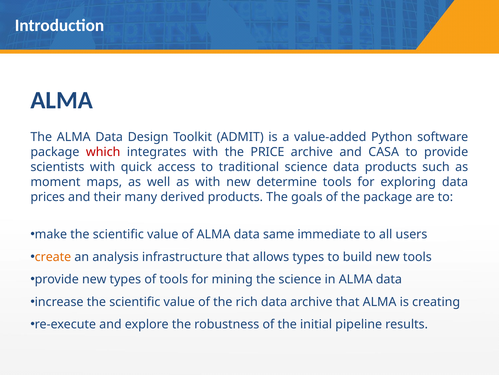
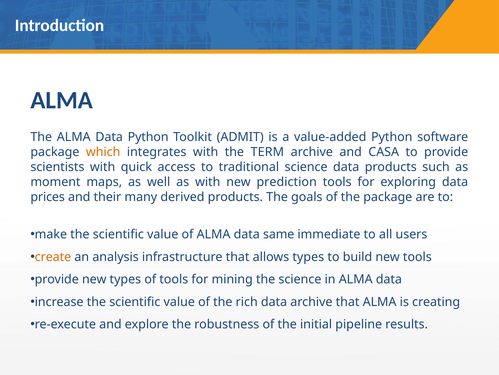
Data Design: Design -> Python (148, 137)
which colour: red -> orange (103, 152)
PRICE: PRICE -> TERM (267, 152)
determine: determine -> prediction (287, 182)
